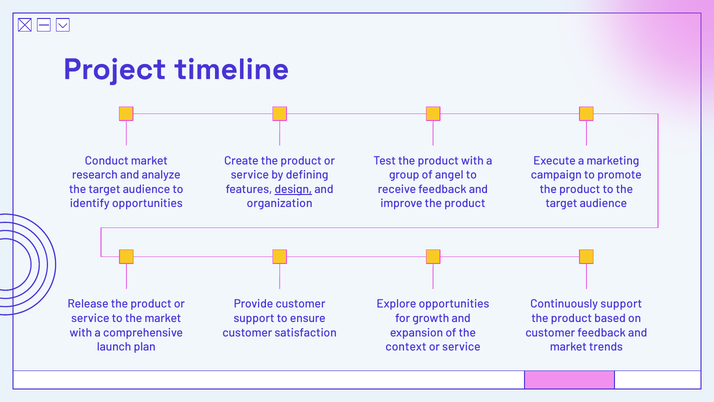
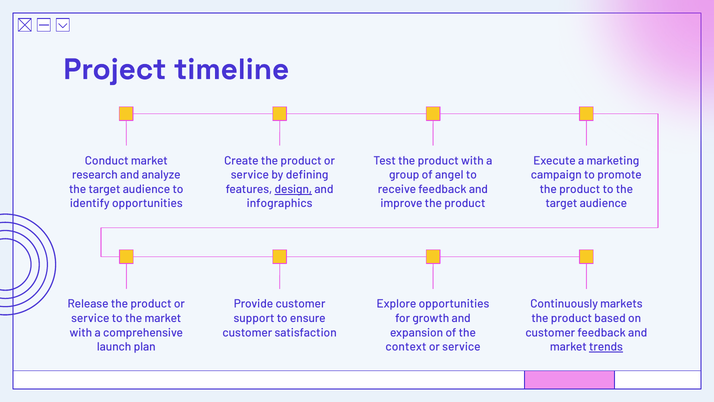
organization: organization -> infographics (280, 203)
Continuously support: support -> markets (621, 304)
trends underline: none -> present (606, 347)
